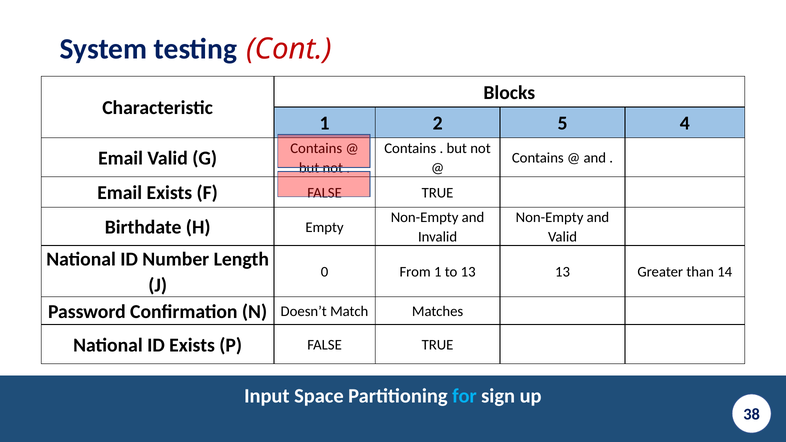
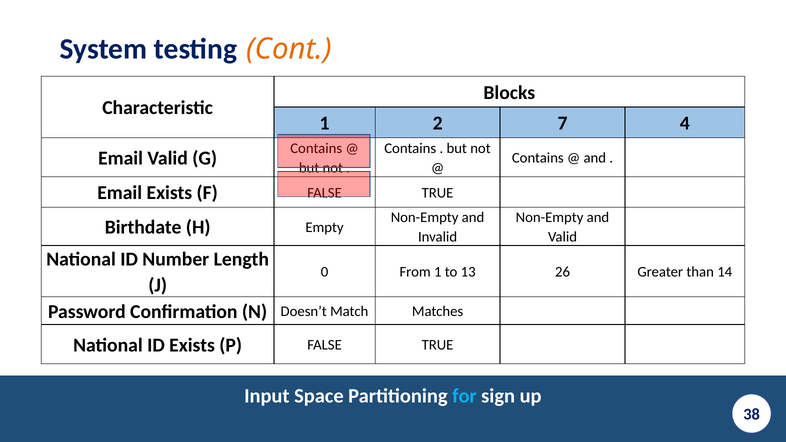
Cont colour: red -> orange (289, 49)
5: 5 -> 7 (563, 123)
13 13: 13 -> 26 (563, 272)
